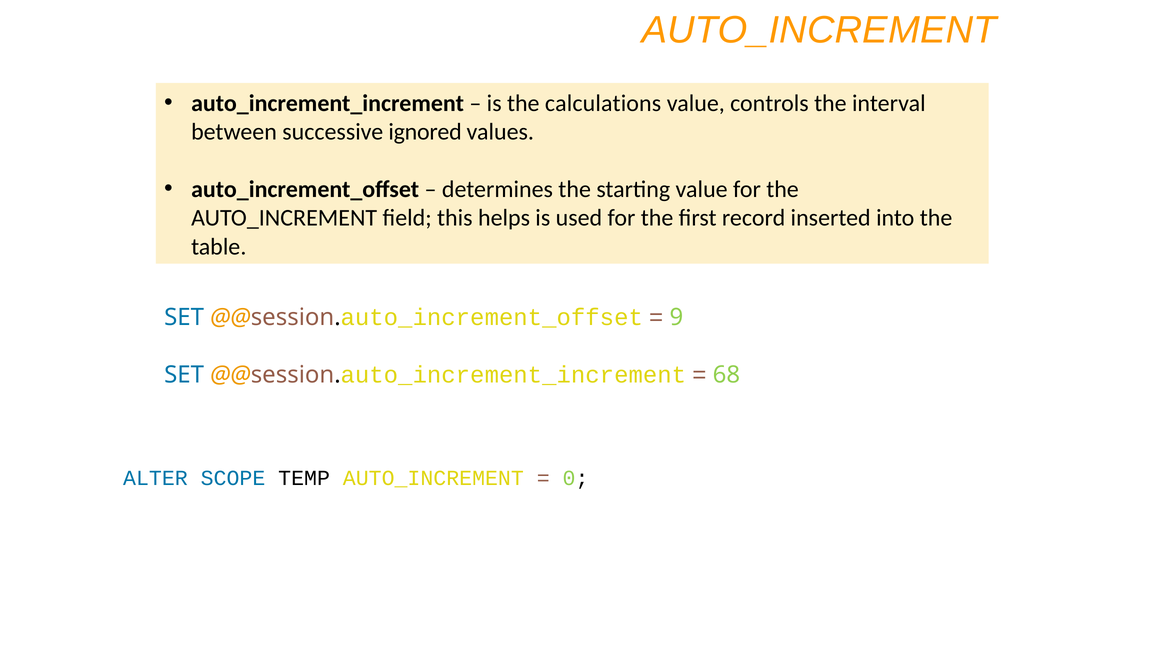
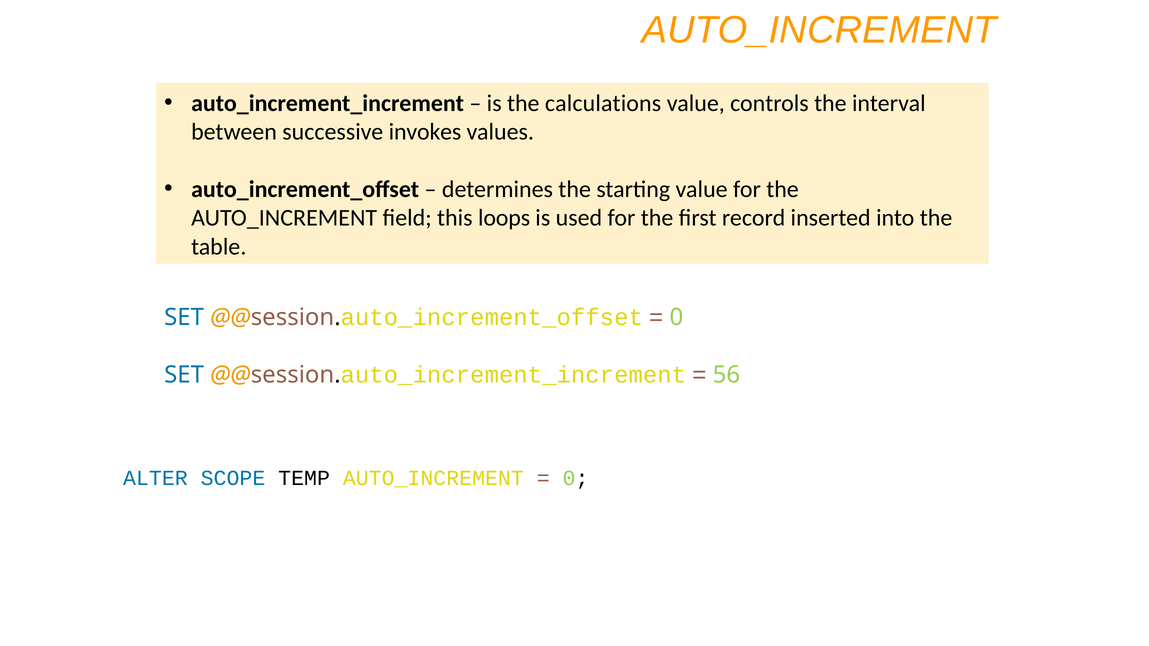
ignored: ignored -> invokes (425, 132)
helps: helps -> loops (504, 218)
9: 9 -> 0 (676, 318)
68: 68 -> 56 (726, 375)
